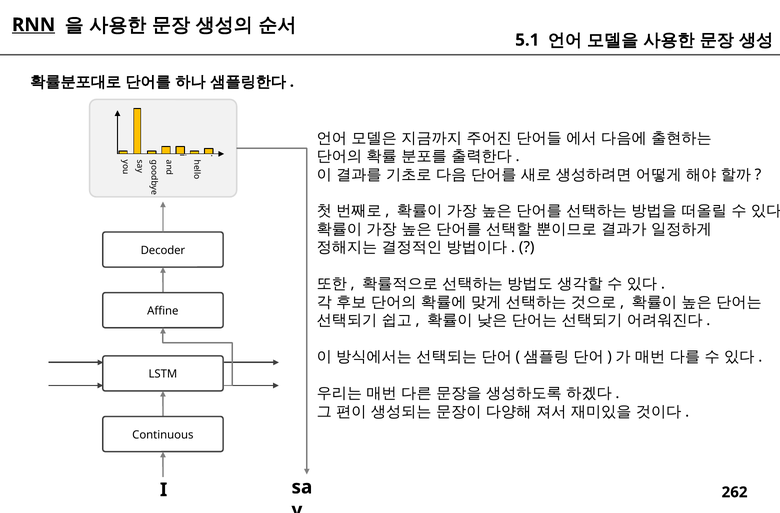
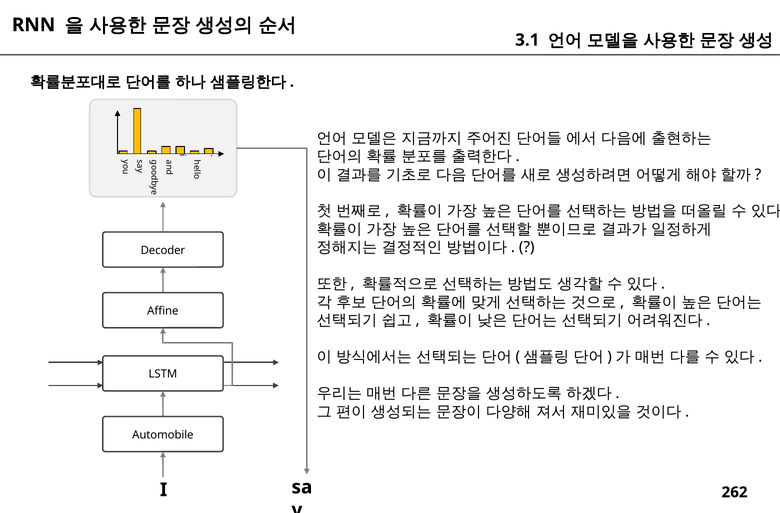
RNN underline: present -> none (34, 25)
5.1: 5.1 -> 3.1 (527, 40)
Continuous: Continuous -> Automobile (163, 434)
